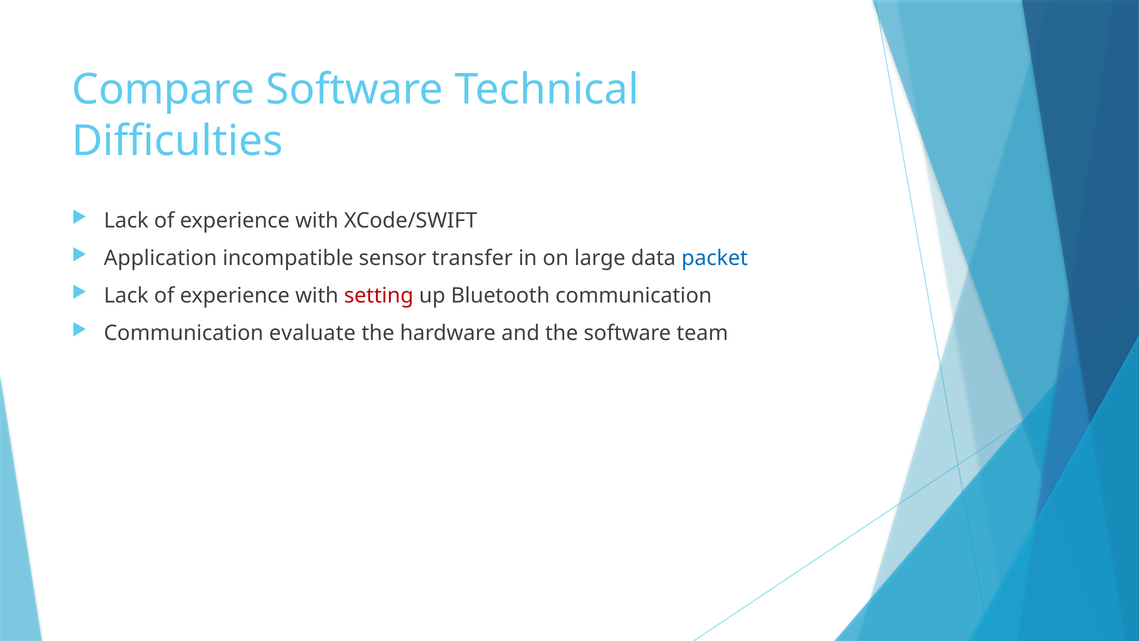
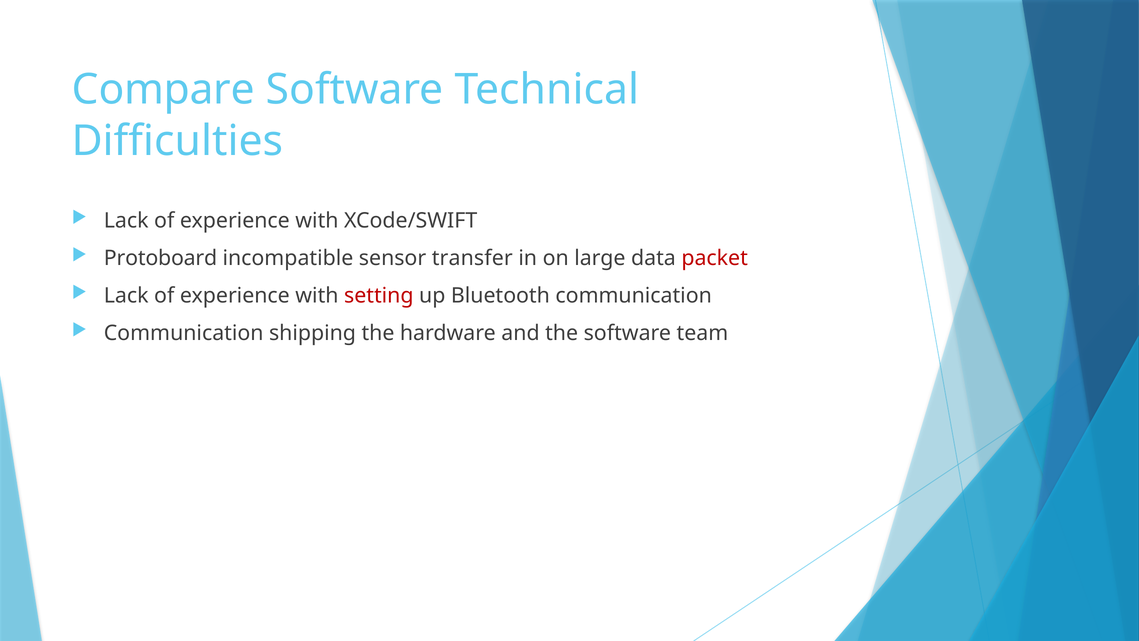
Application: Application -> Protoboard (161, 258)
packet colour: blue -> red (715, 258)
evaluate: evaluate -> shipping (312, 333)
